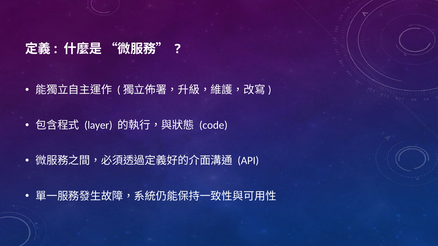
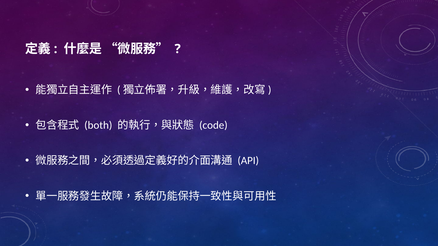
layer: layer -> both (98, 126)
